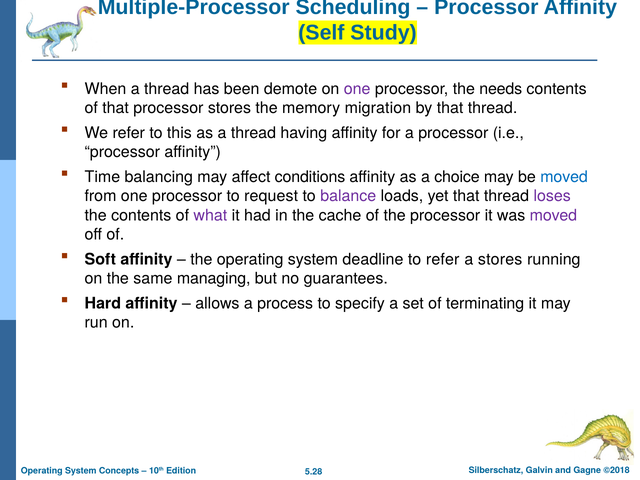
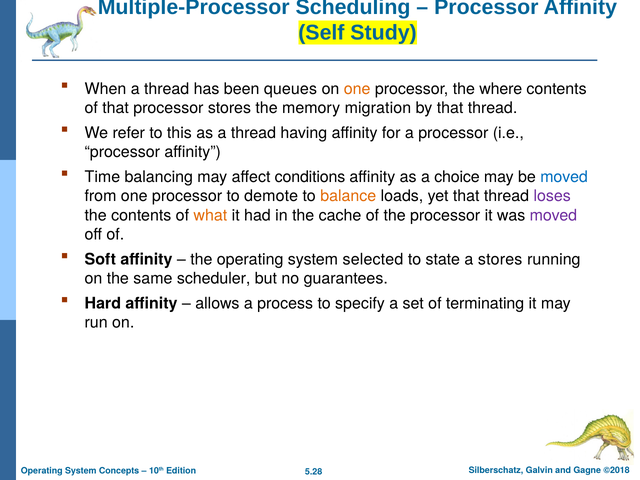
demote: demote -> queues (290, 89)
one colour: purple -> orange (357, 89)
needs: needs -> where (501, 89)
request: request -> demote (271, 196)
balance colour: purple -> orange (348, 196)
what colour: purple -> orange (210, 215)
deadline: deadline -> selected (373, 259)
to refer: refer -> state (443, 259)
managing: managing -> scheduler (214, 278)
